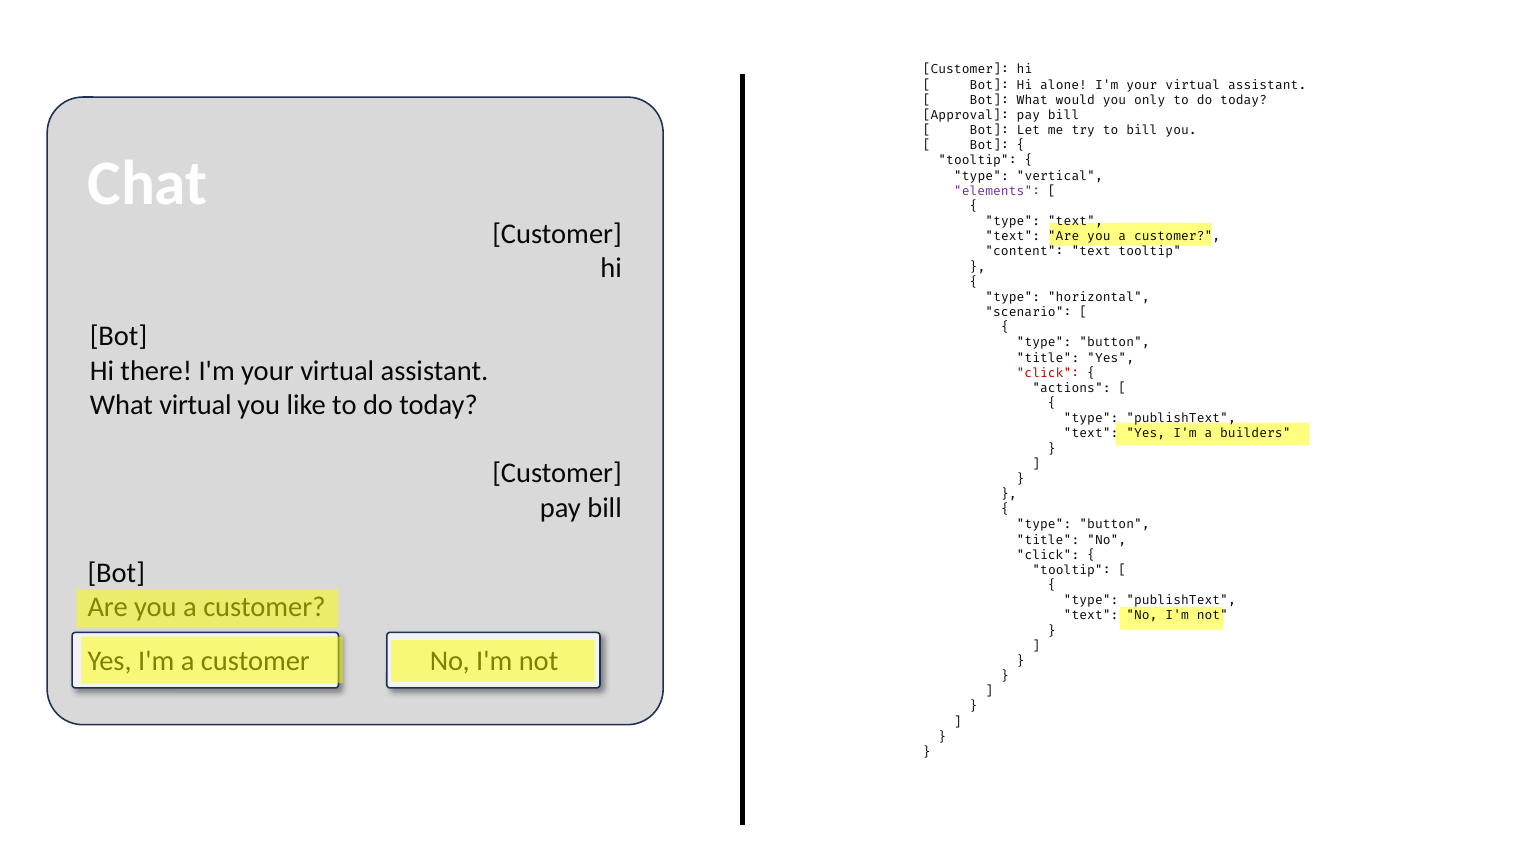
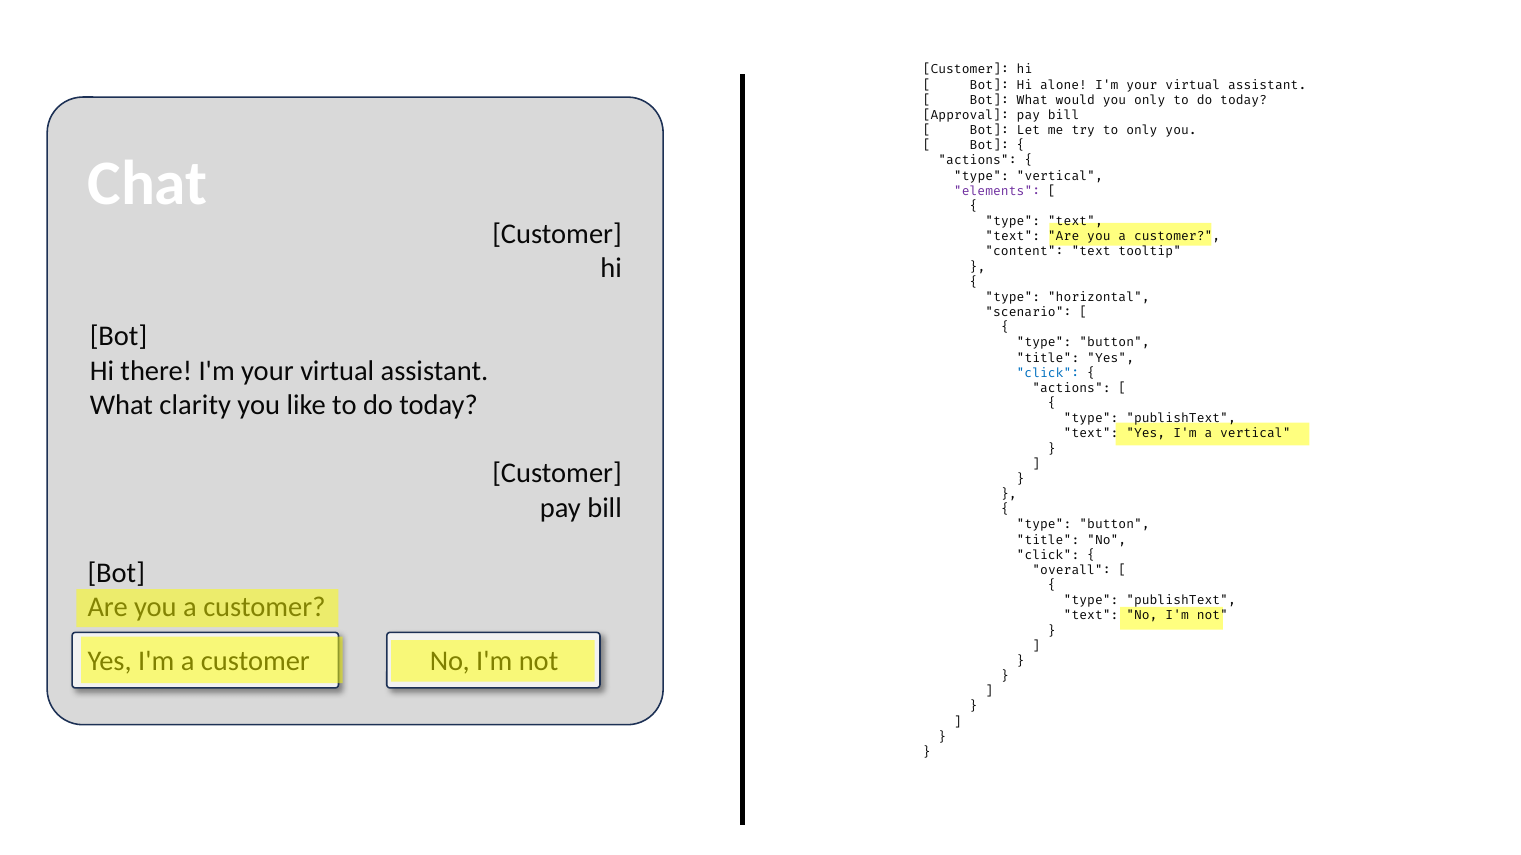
to bill: bill -> only (1142, 130)
tooltip: tooltip -> actions (978, 161)
click colour: red -> blue (1048, 373)
What virtual: virtual -> clarity (195, 405)
a builders: builders -> vertical (1255, 434)
tooltip: tooltip -> overall (1071, 571)
